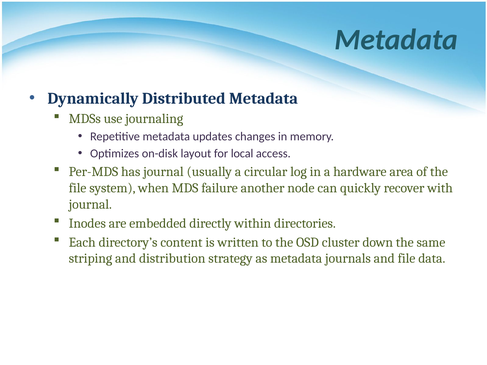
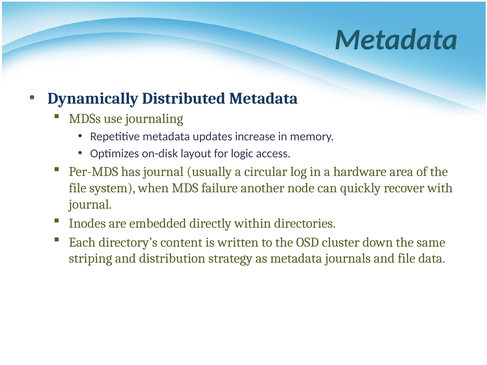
changes: changes -> increase (255, 137)
local: local -> logic (242, 154)
